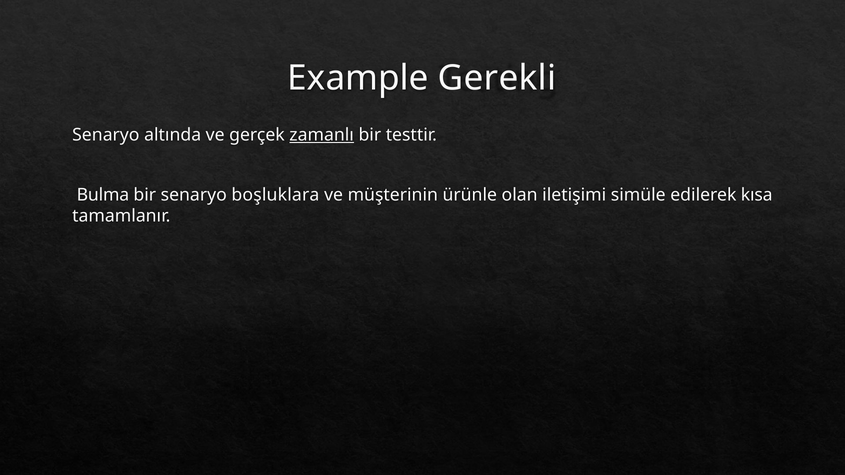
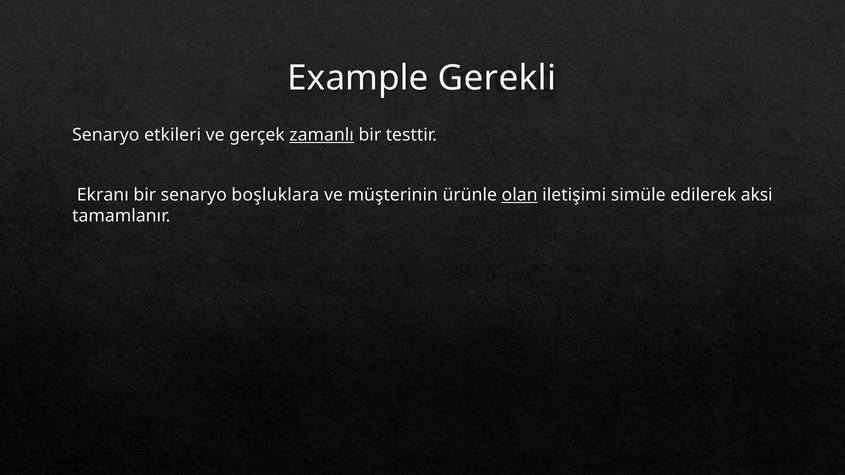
altında: altında -> etkileri (173, 135)
Bulma: Bulma -> Ekranı (103, 195)
olan underline: none -> present (520, 195)
kısa: kısa -> aksi (757, 195)
